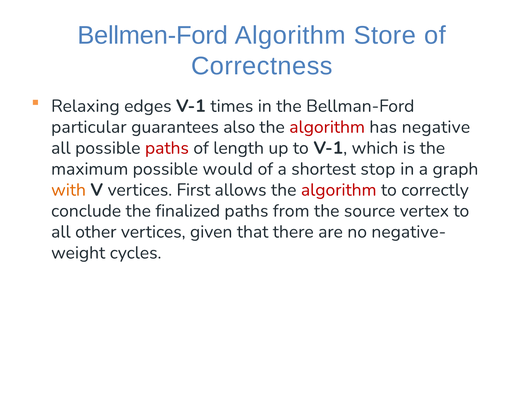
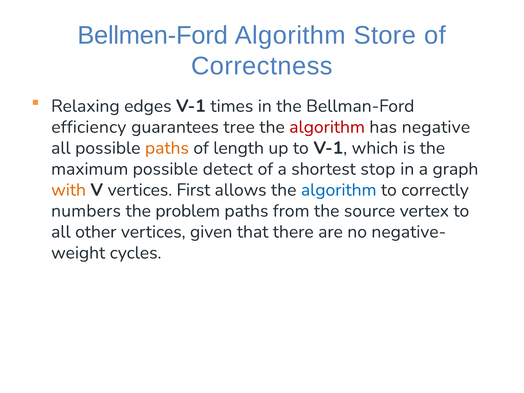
particular: particular -> efficiency (89, 127)
also: also -> tree (239, 127)
paths colour: red -> orange (167, 148)
would: would -> detect (228, 169)
algorithm colour: red -> blue (339, 190)
conclude: conclude -> numbers (86, 211)
finalized: finalized -> problem (188, 211)
